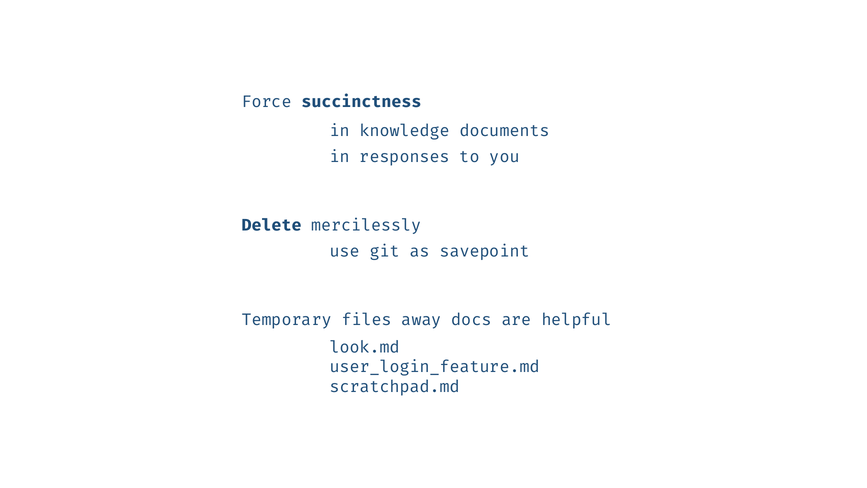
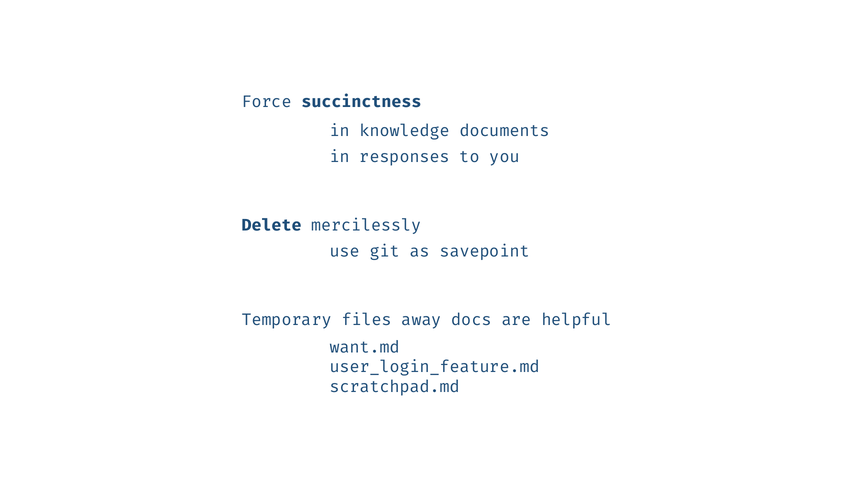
look.md: look.md -> want.md (365, 347)
